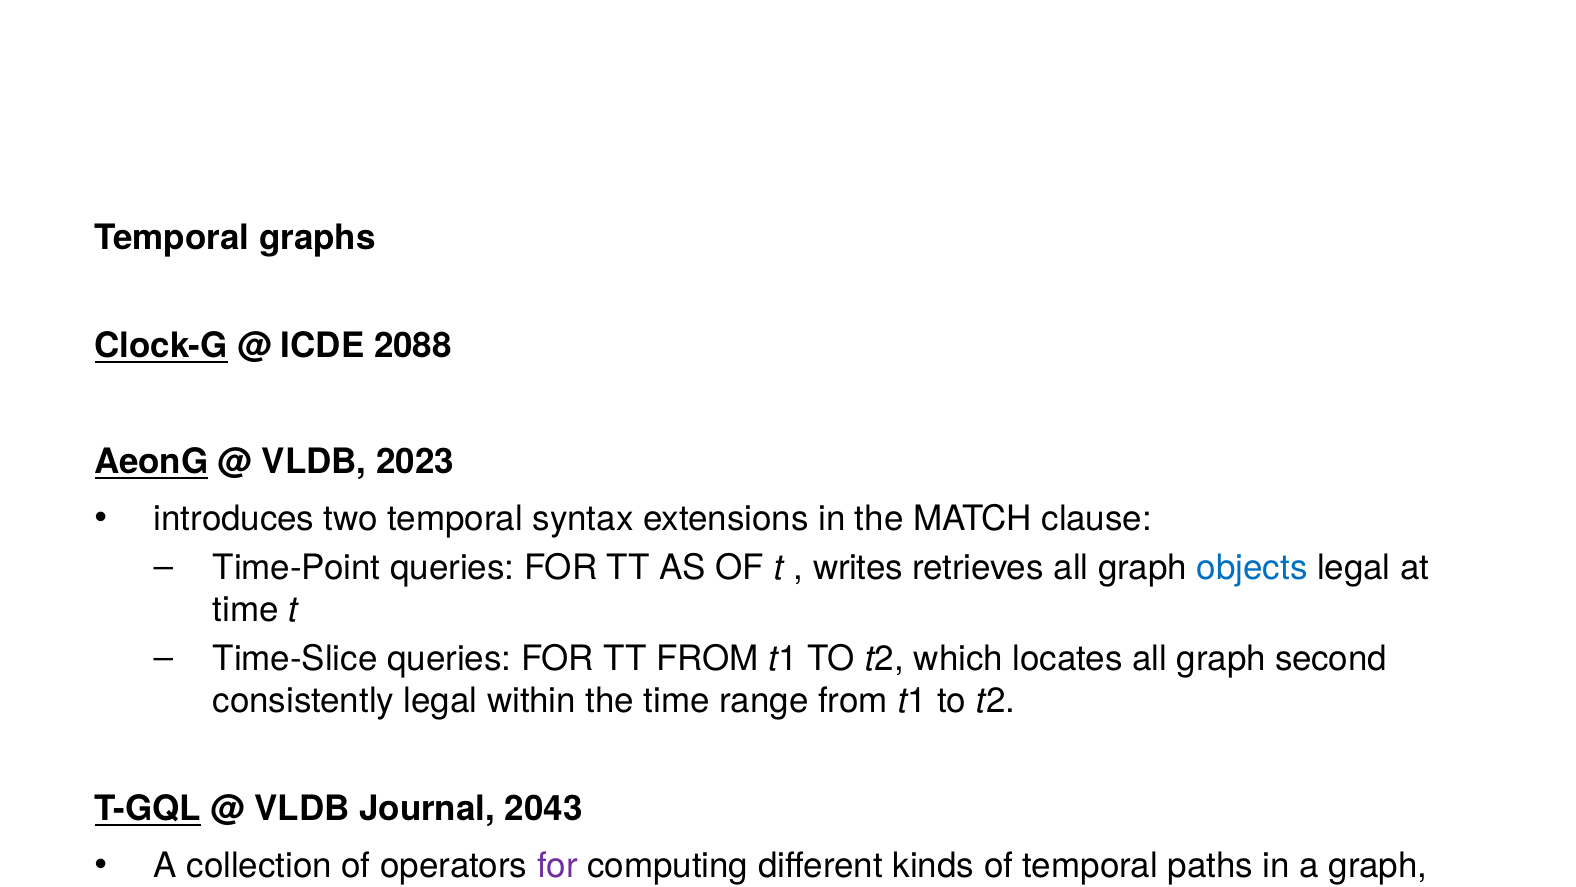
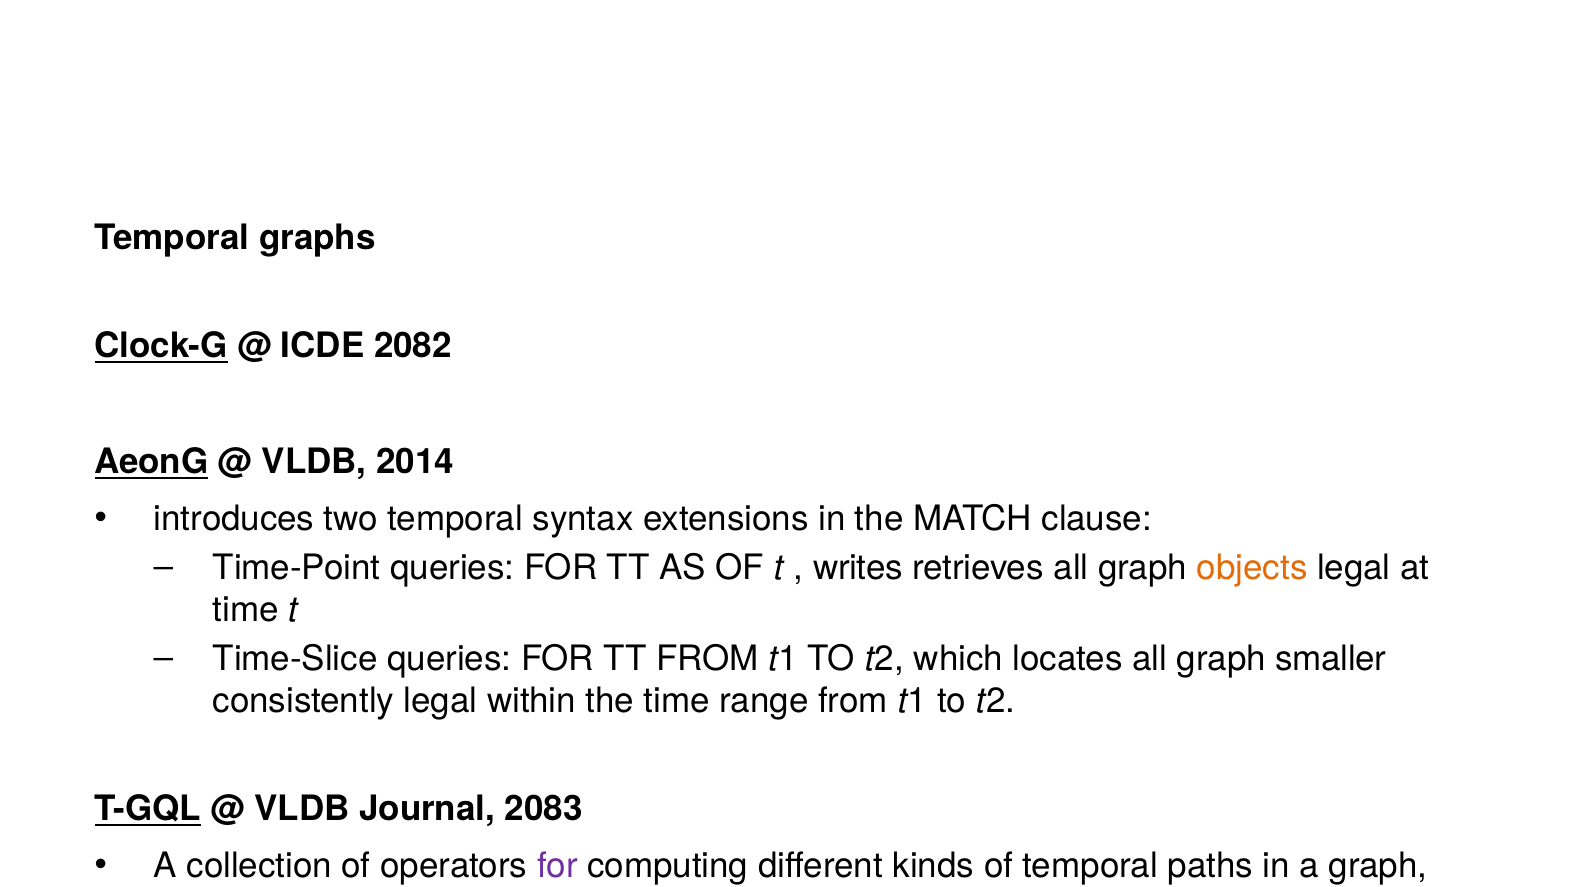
2088: 2088 -> 2082 (413, 346)
2023: 2023 -> 2014 (415, 462)
objects colour: blue -> orange (1252, 568)
second: second -> smaller (1331, 659)
2043: 2043 -> 2083 (544, 809)
